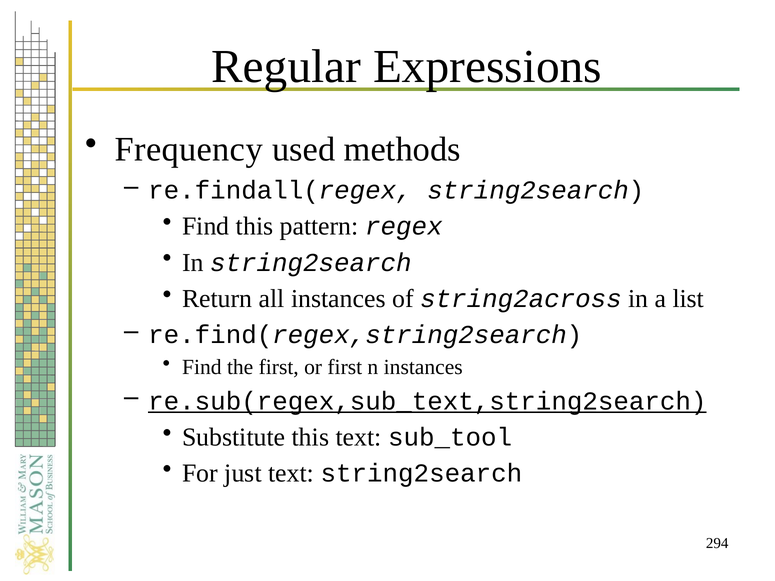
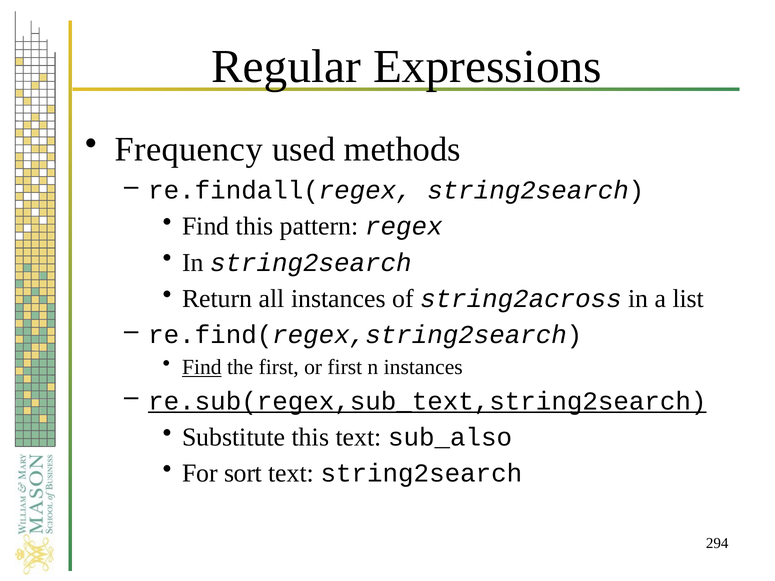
Find underline: none -> present (202, 367)
sub_tool: sub_tool -> sub_also (450, 437)
just: just -> sort (243, 474)
